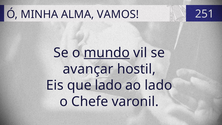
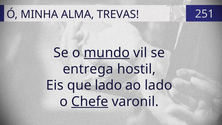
VAMOS: VAMOS -> TREVAS (118, 14)
avançar: avançar -> entrega (88, 69)
Chefe underline: none -> present (90, 102)
